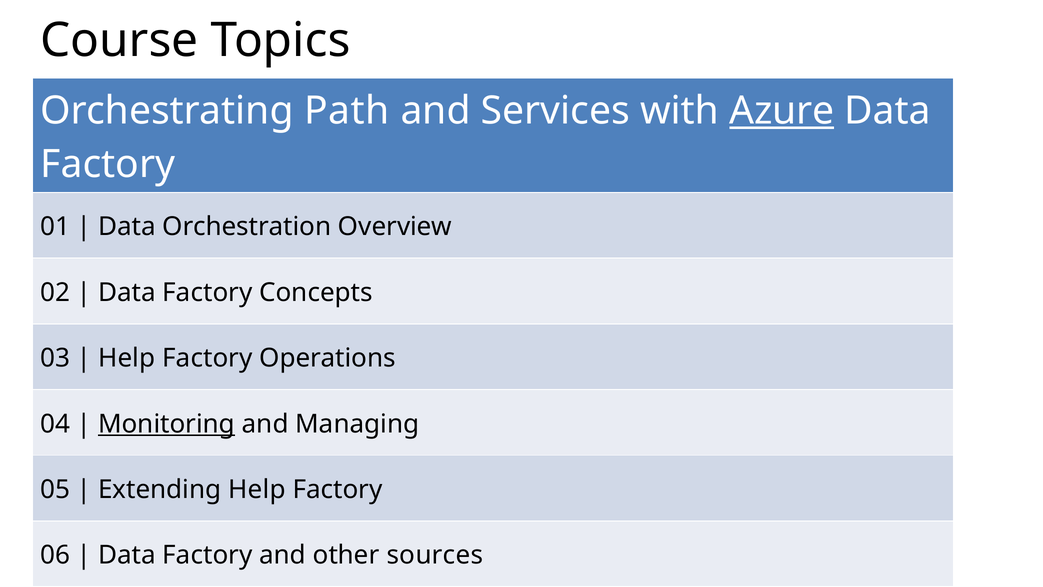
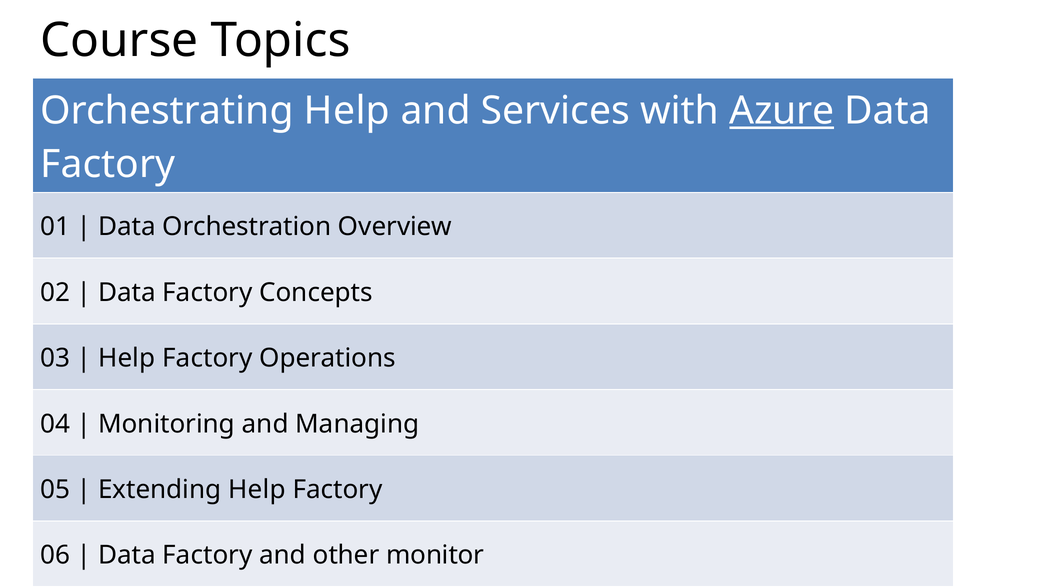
Orchestrating Path: Path -> Help (347, 111)
Monitoring underline: present -> none (167, 424)
sources: sources -> monitor (435, 555)
